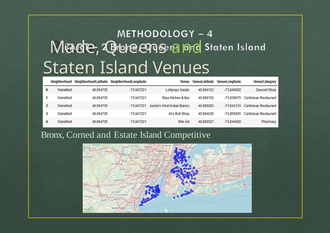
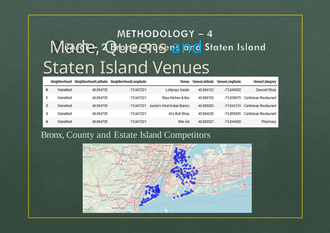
and colour: light green -> light blue (187, 47)
Corned: Corned -> County (80, 135)
Competitive: Competitive -> Competitors (187, 135)
